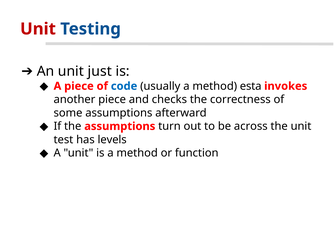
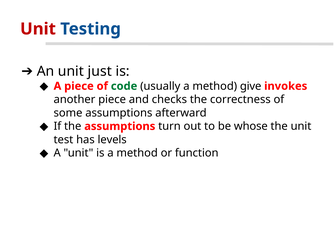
code colour: blue -> green (124, 86)
esta: esta -> give (251, 86)
across: across -> whose (251, 126)
